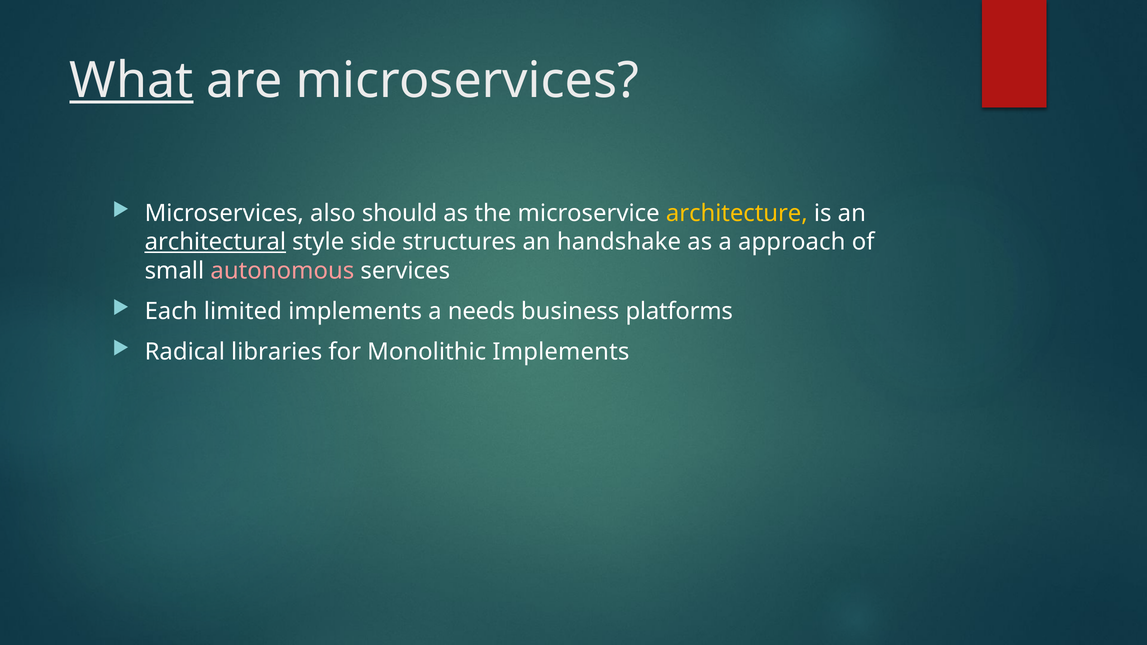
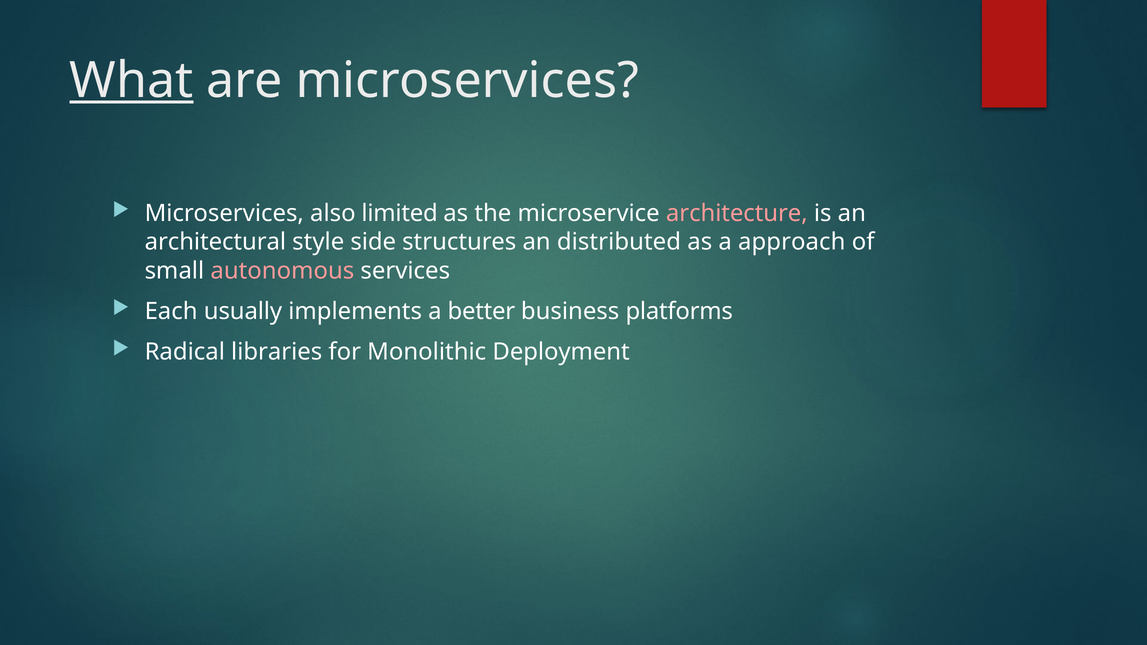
should: should -> limited (400, 213)
architecture colour: yellow -> pink (737, 213)
architectural underline: present -> none (215, 242)
handshake: handshake -> distributed (619, 242)
limited: limited -> usually (243, 311)
needs: needs -> better (481, 311)
Monolithic Implements: Implements -> Deployment (561, 352)
